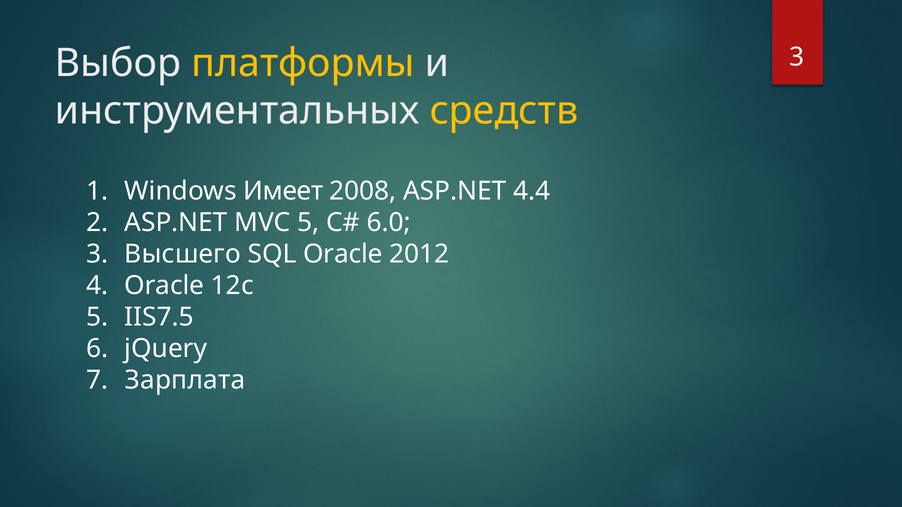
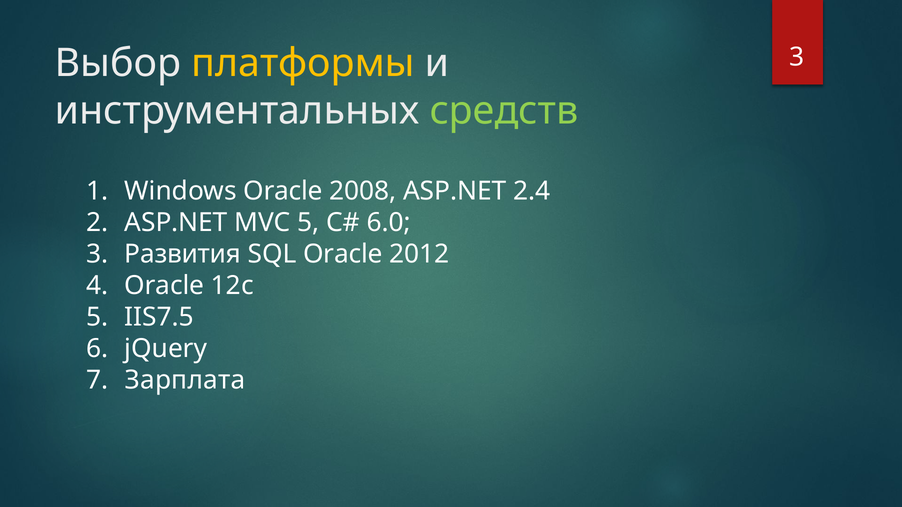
средств colour: yellow -> light green (504, 111)
Windows Имеет: Имеет -> Oracle (283, 191)
4.4: 4.4 -> 2.4 (532, 191)
Высшего: Высшего -> Развития (183, 254)
